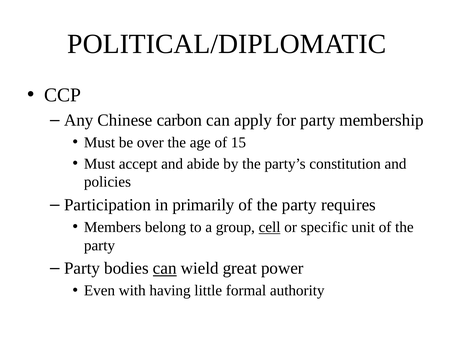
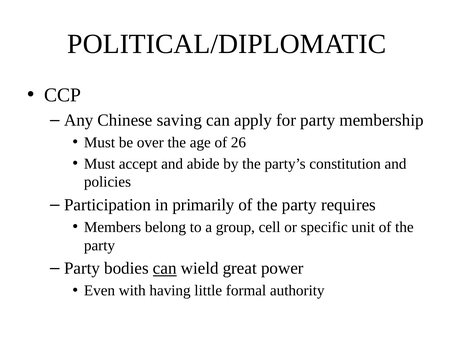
carbon: carbon -> saving (179, 120)
15: 15 -> 26 (238, 142)
cell underline: present -> none (270, 227)
